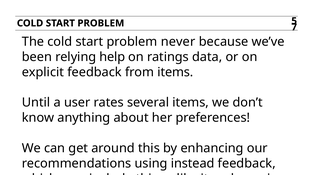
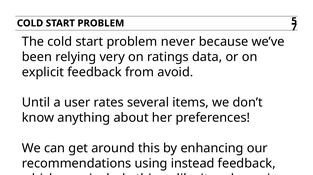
help: help -> very (112, 57)
from items: items -> avoid (175, 72)
